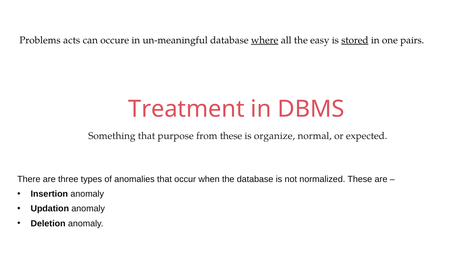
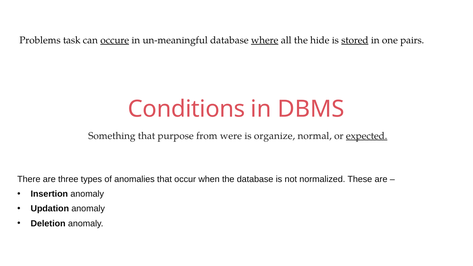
acts: acts -> task (72, 40)
occure underline: none -> present (115, 40)
easy: easy -> hide (320, 40)
Treatment: Treatment -> Conditions (187, 109)
from these: these -> were (231, 136)
expected underline: none -> present (367, 136)
